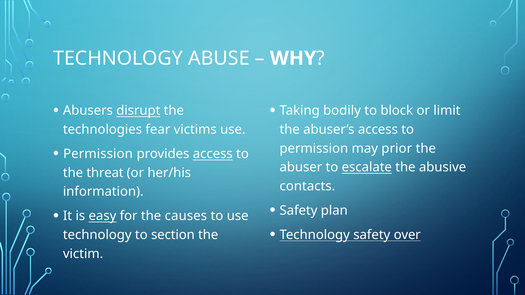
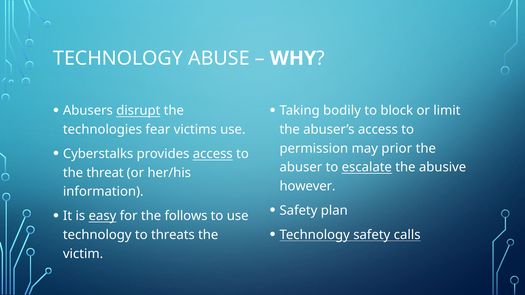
Permission: Permission -> Cyberstalks (98, 154)
contacts: contacts -> however (307, 186)
causes: causes -> follows (186, 216)
over: over -> calls (407, 235)
section: section -> threats (173, 235)
